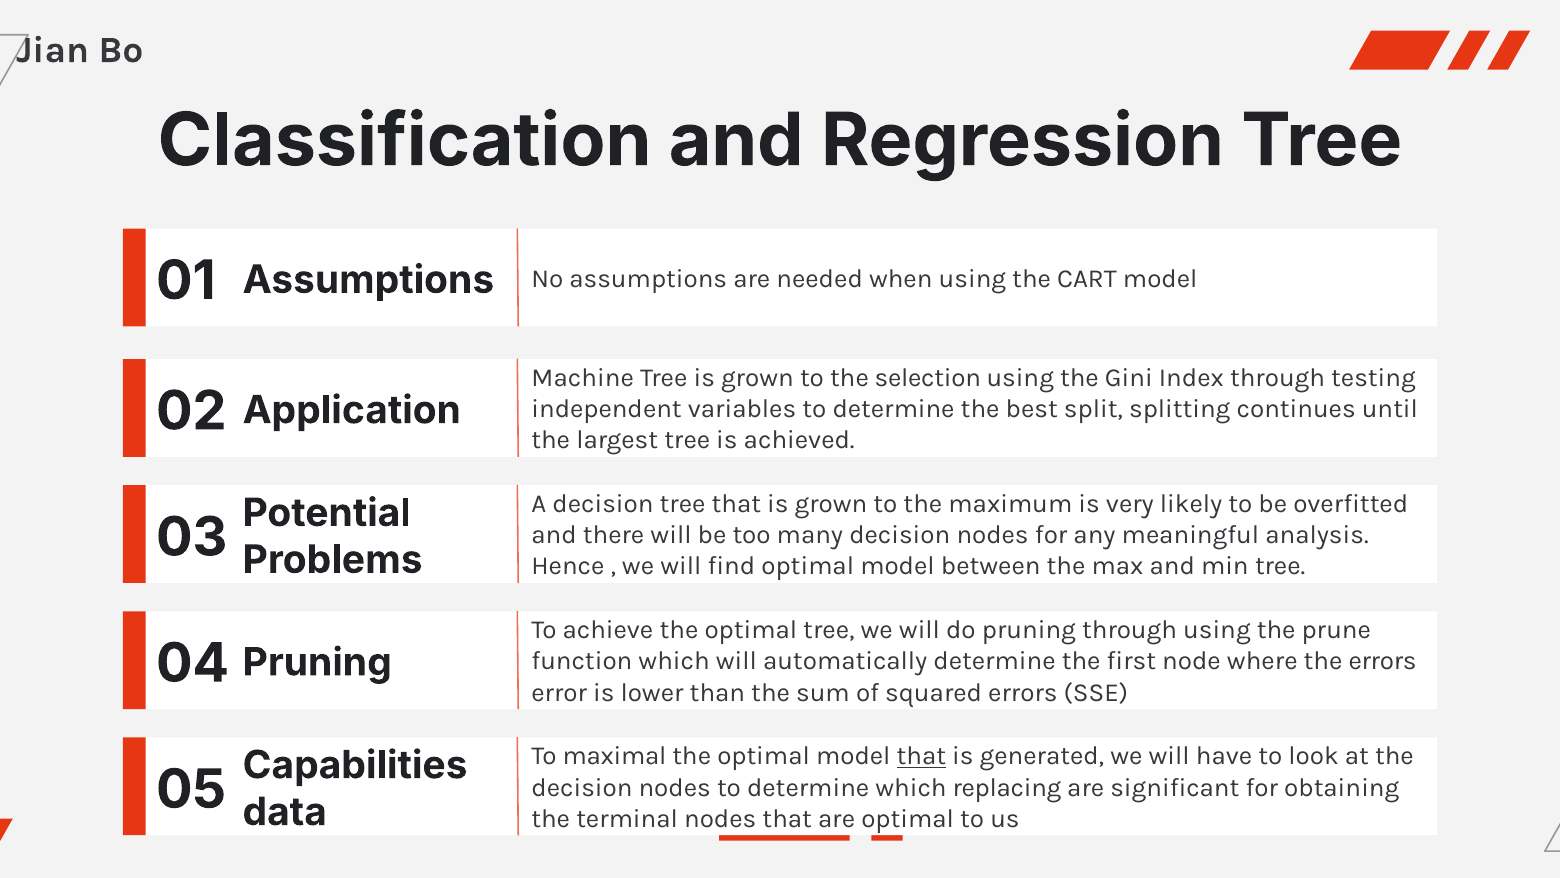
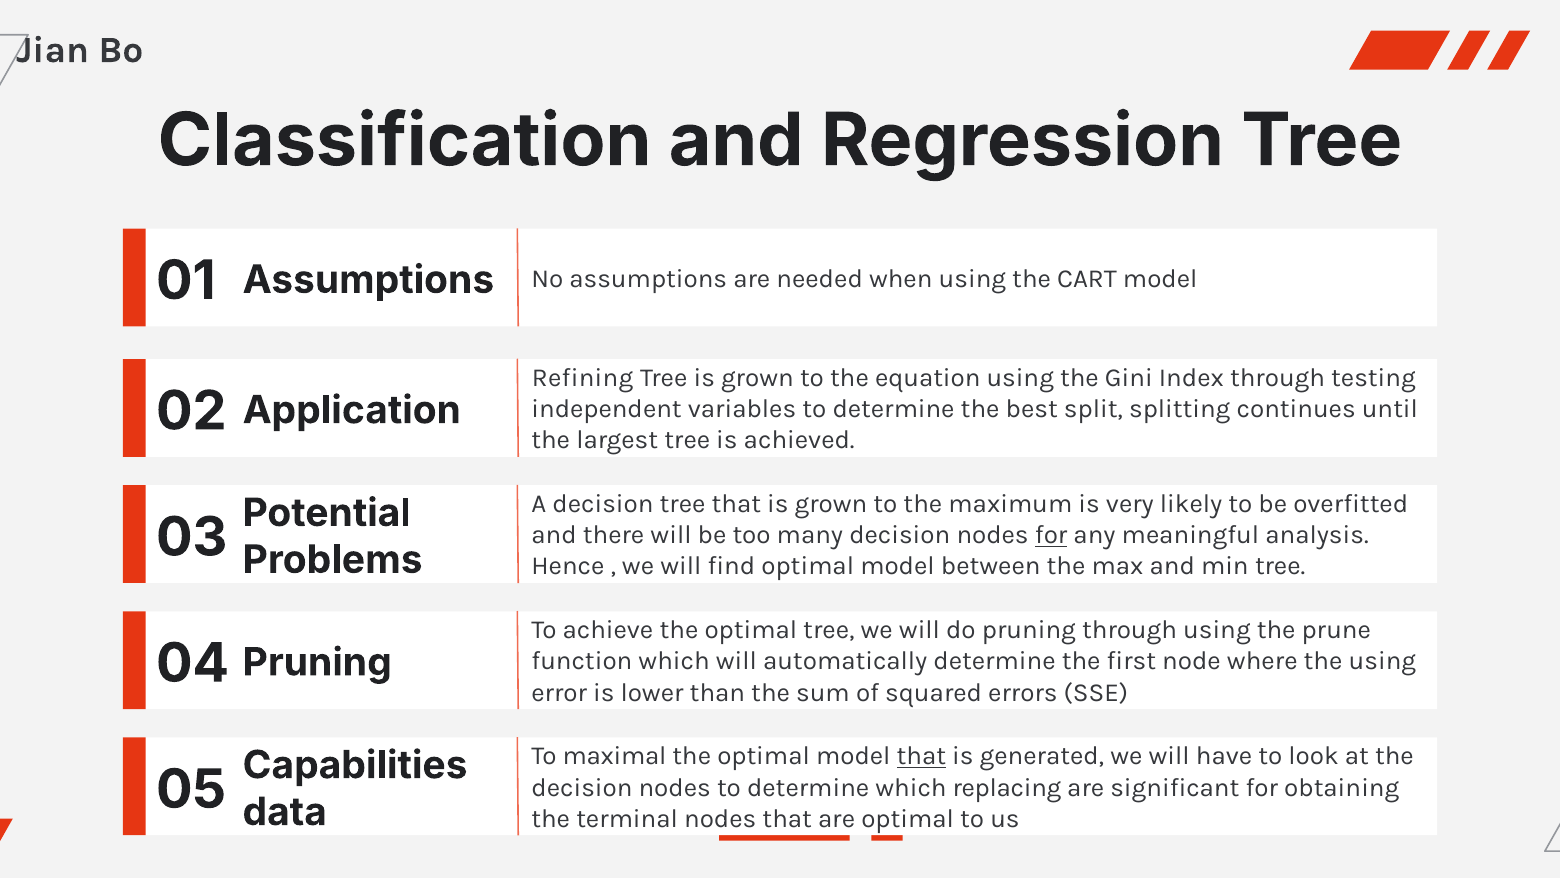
Machine: Machine -> Refining (583, 378)
selection: selection -> equation (928, 378)
for underline: none -> present (1051, 535)
the errors: errors -> using (1382, 661)
